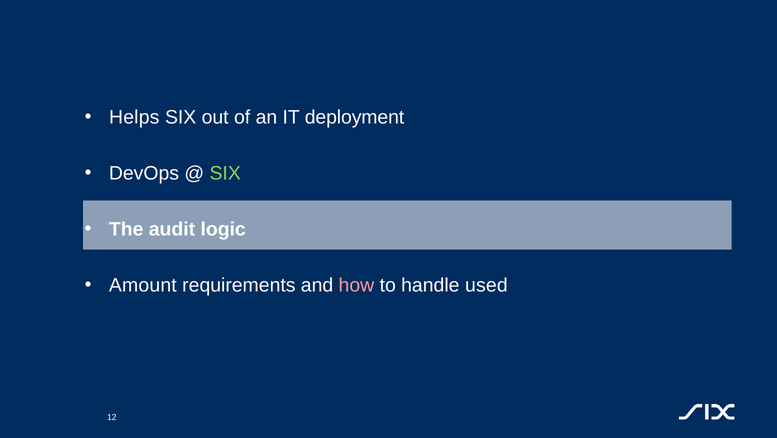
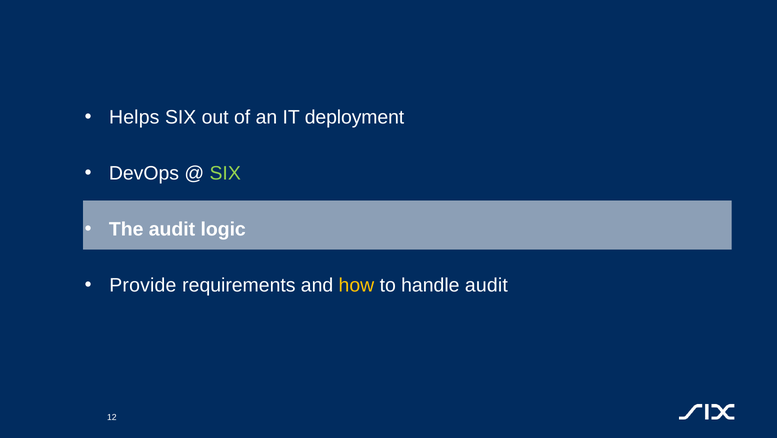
Amount: Amount -> Provide (143, 285)
how colour: pink -> yellow (356, 285)
handle used: used -> audit (486, 285)
